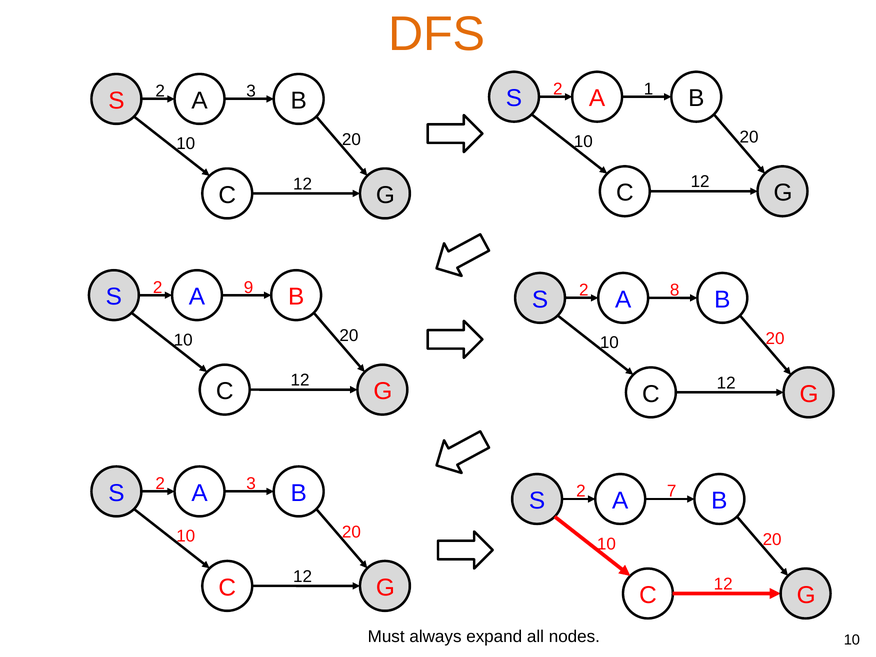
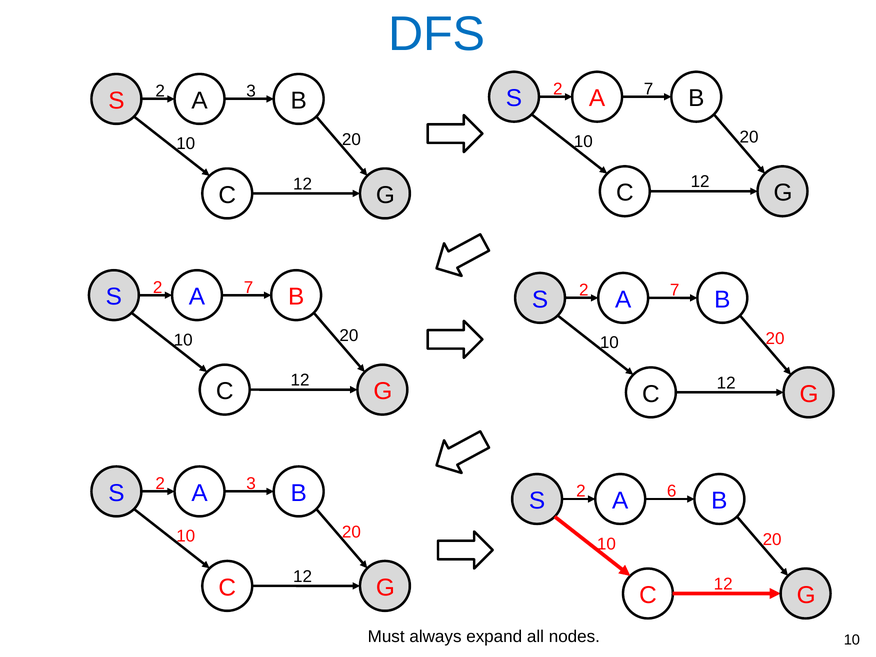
DFS colour: orange -> blue (437, 34)
1: 1 -> 7 (649, 89)
9: 9 -> 7 (248, 288)
8: 8 -> 7 (675, 290)
7: 7 -> 6 (672, 491)
